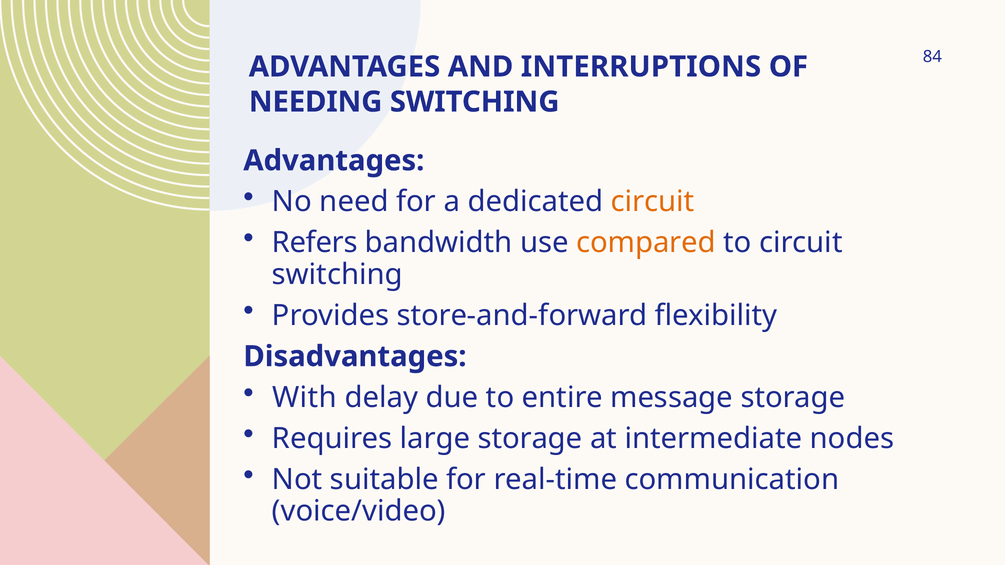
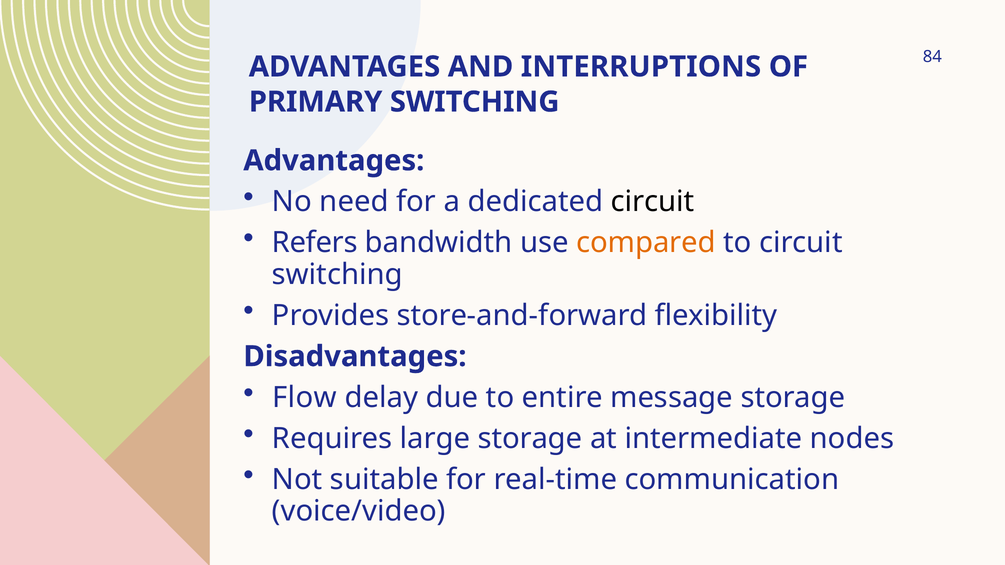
NEEDING: NEEDING -> PRIMARY (316, 102)
circuit colour: orange -> black (652, 202)
With: With -> Flow (304, 398)
